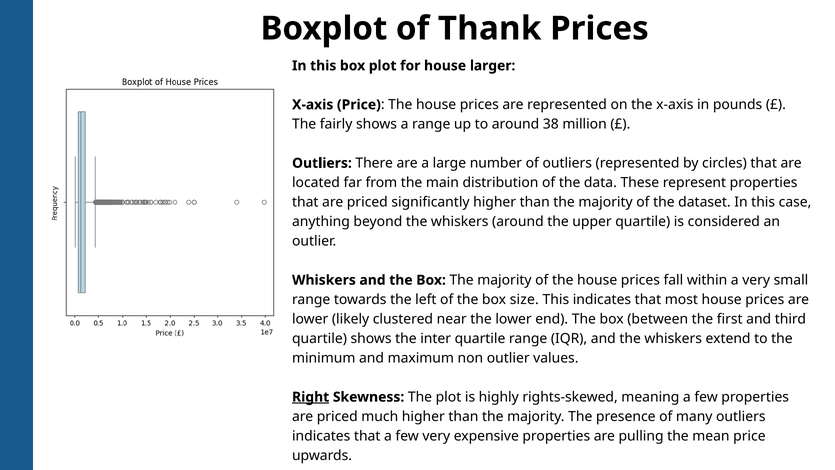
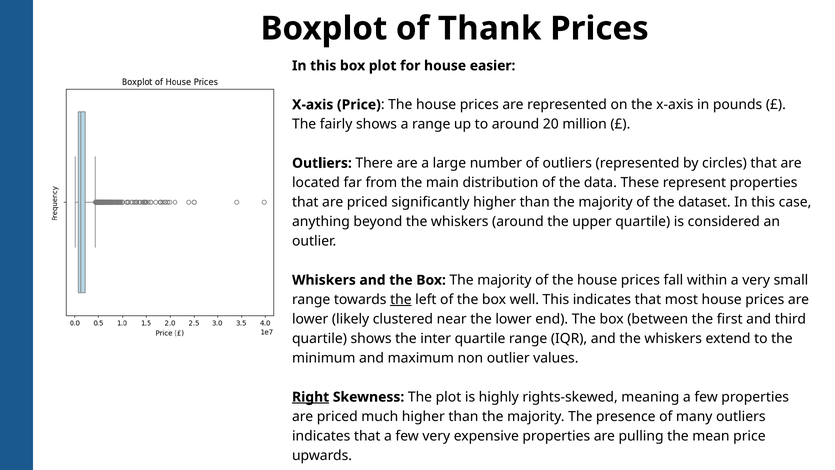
larger: larger -> easier (493, 66)
38: 38 -> 20 (551, 124)
the underline: none -> present (401, 299)
size: size -> well (524, 299)
